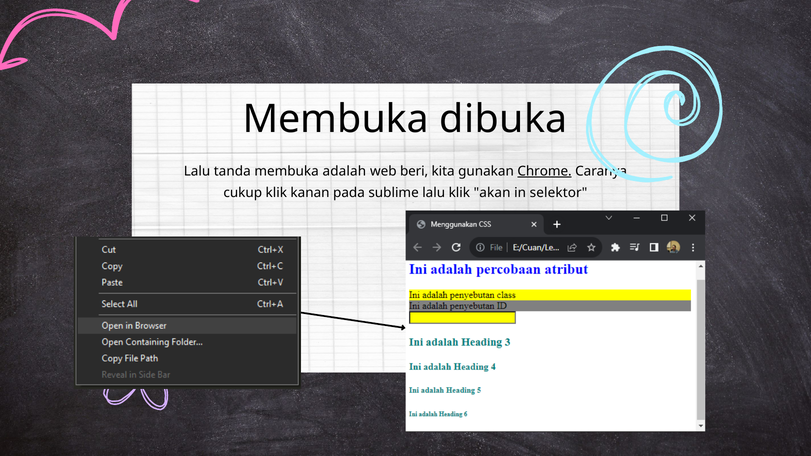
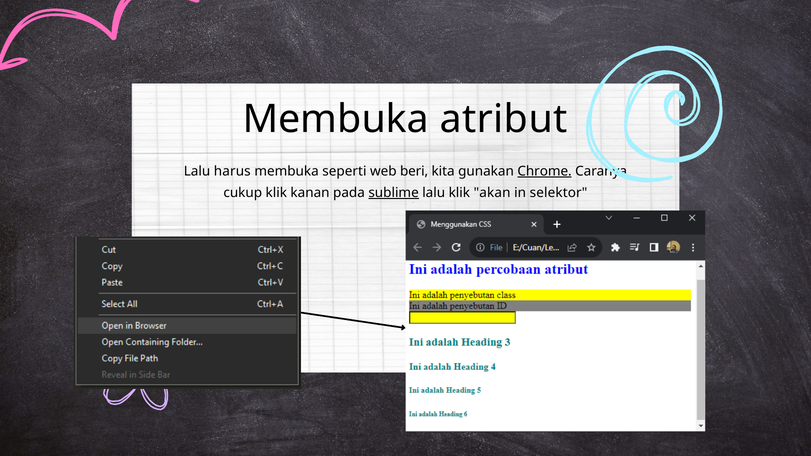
dibuka: dibuka -> atribut (504, 119)
tanda: tanda -> harus (232, 171)
adalah: adalah -> seperti (344, 171)
sublime underline: none -> present (394, 193)
